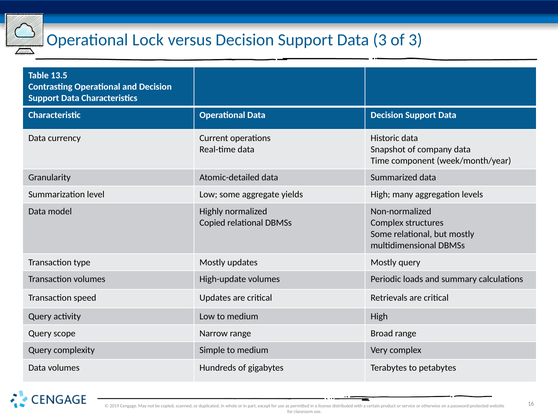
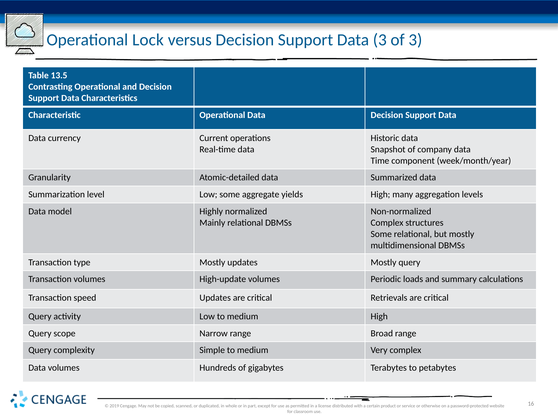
Copied: Copied -> Mainly (212, 223)
